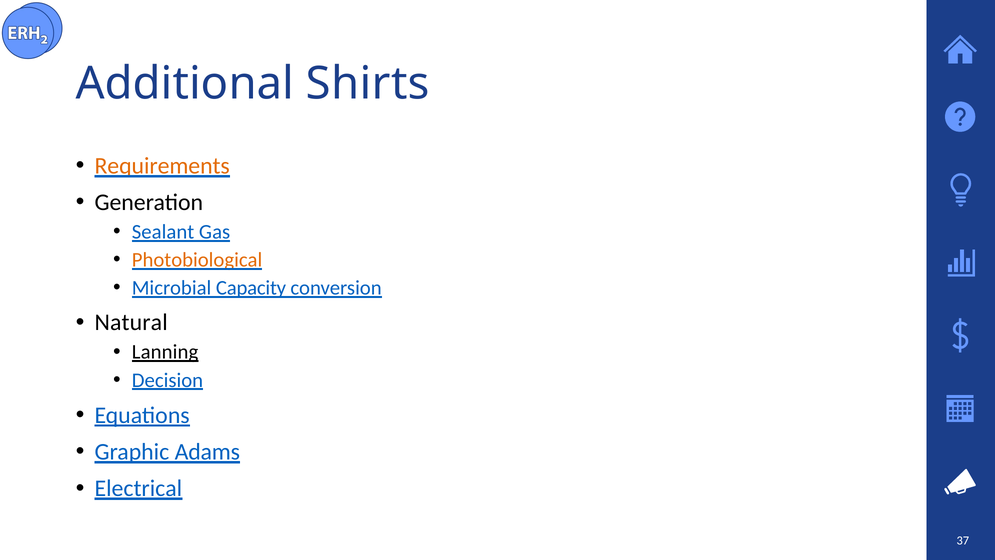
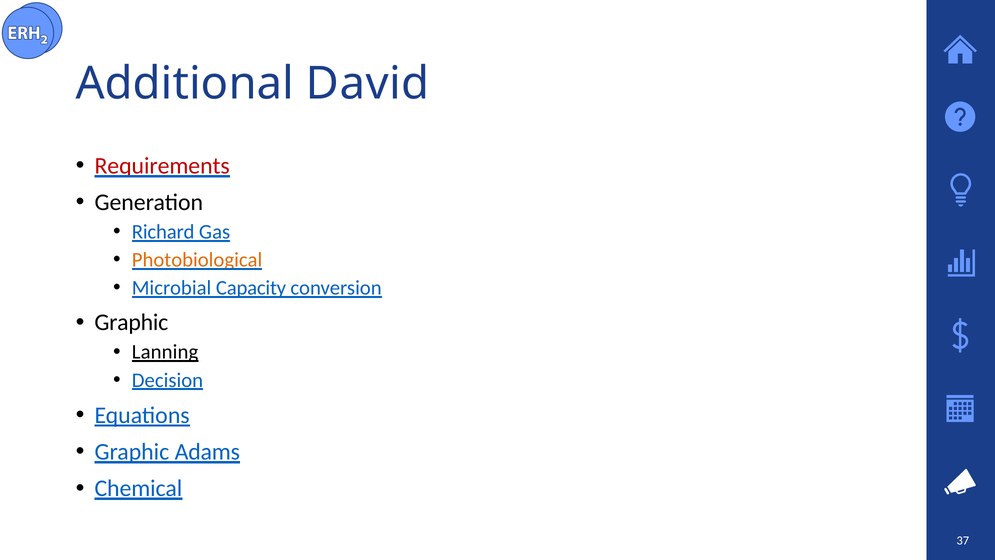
Shirts: Shirts -> David (368, 84)
Requirements colour: orange -> red (162, 166)
Sealant: Sealant -> Richard (163, 232)
Natural: Natural -> Graphic (131, 322)
Electrical: Electrical -> Chemical (138, 488)
